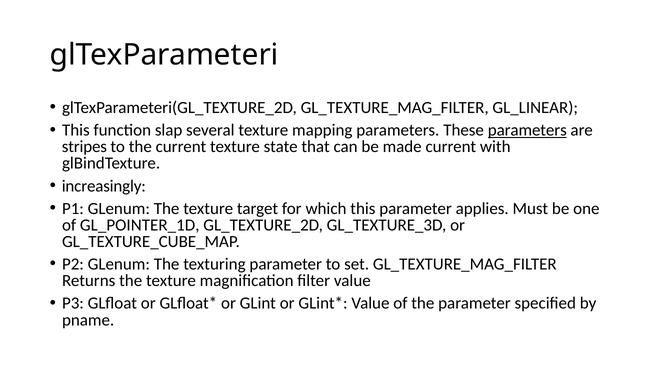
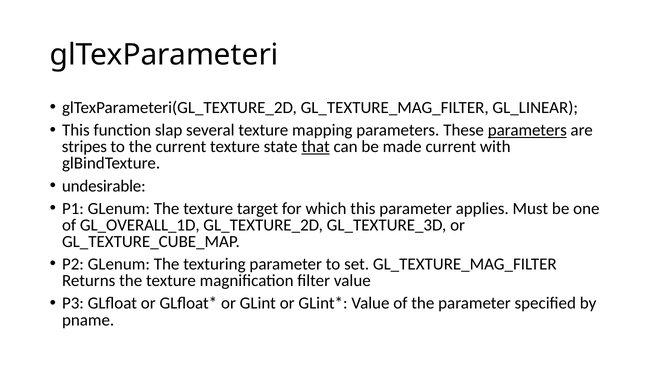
that underline: none -> present (316, 147)
increasingly: increasingly -> undesirable (104, 186)
GL_POINTER_1D: GL_POINTER_1D -> GL_OVERALL_1D (140, 225)
